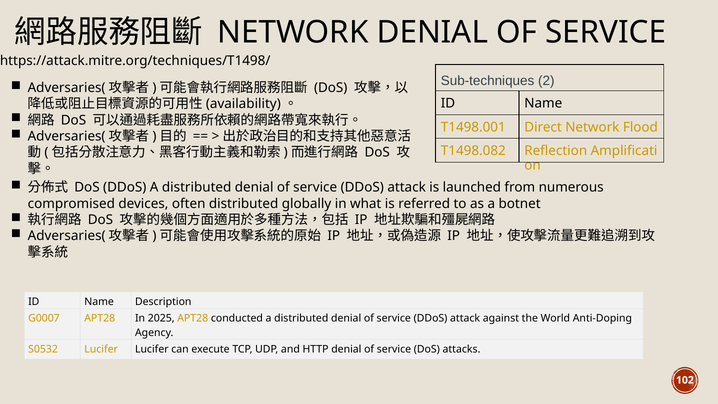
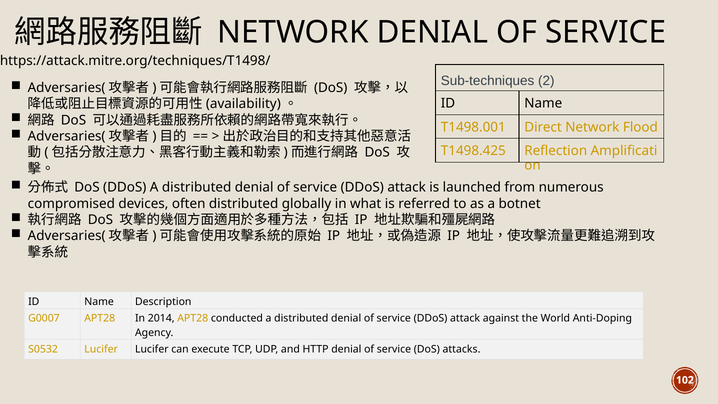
T1498.082: T1498.082 -> T1498.425 (473, 151)
2025: 2025 -> 2014 (161, 318)
